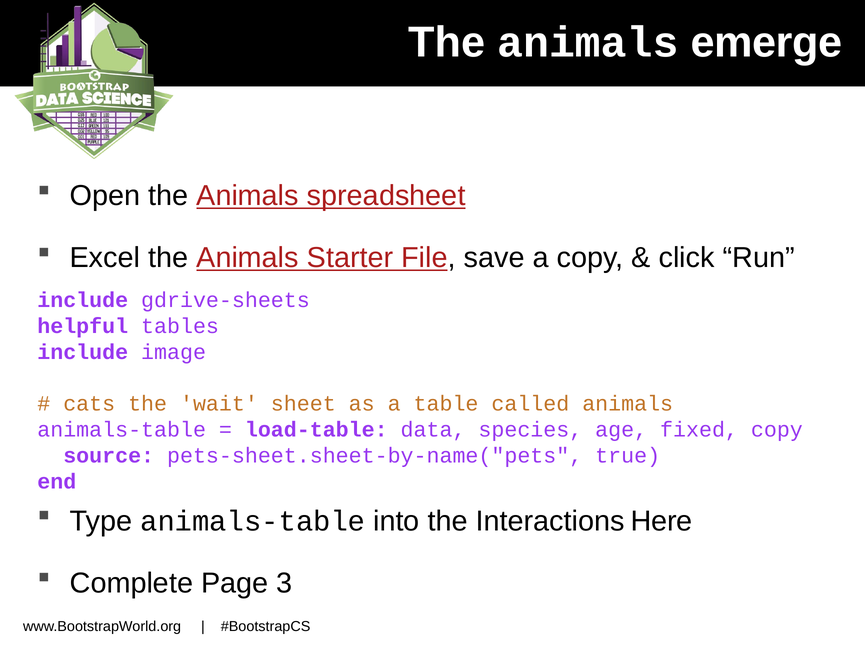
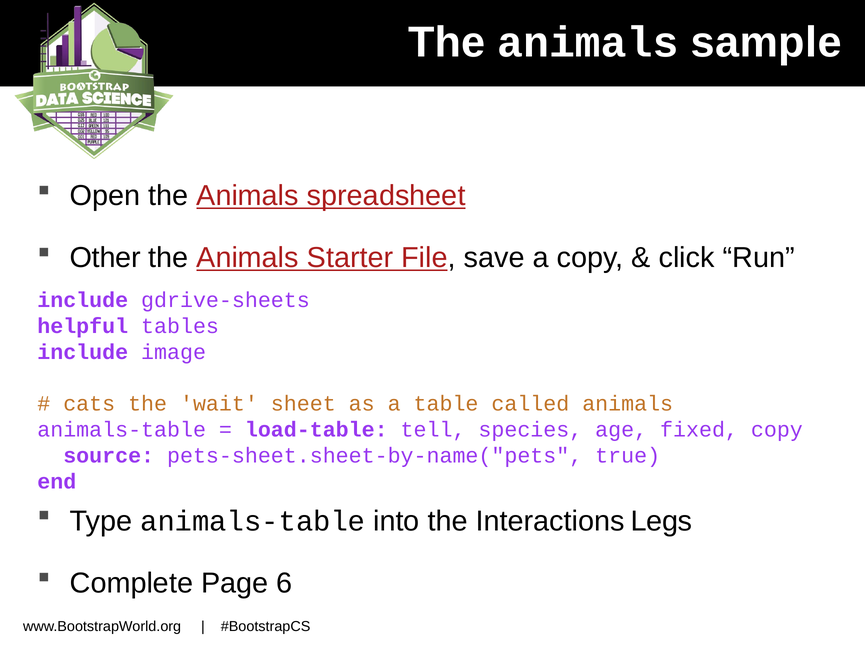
emerge: emerge -> sample (766, 43)
Excel: Excel -> Other (105, 258)
data: data -> tell (433, 430)
Here: Here -> Legs (662, 521)
3: 3 -> 6 (284, 583)
